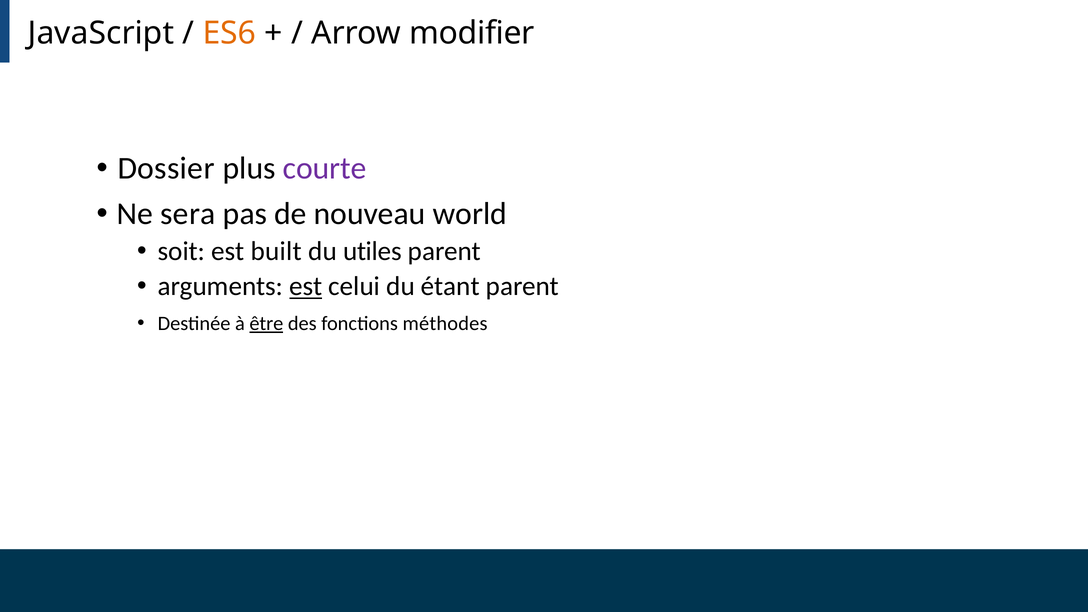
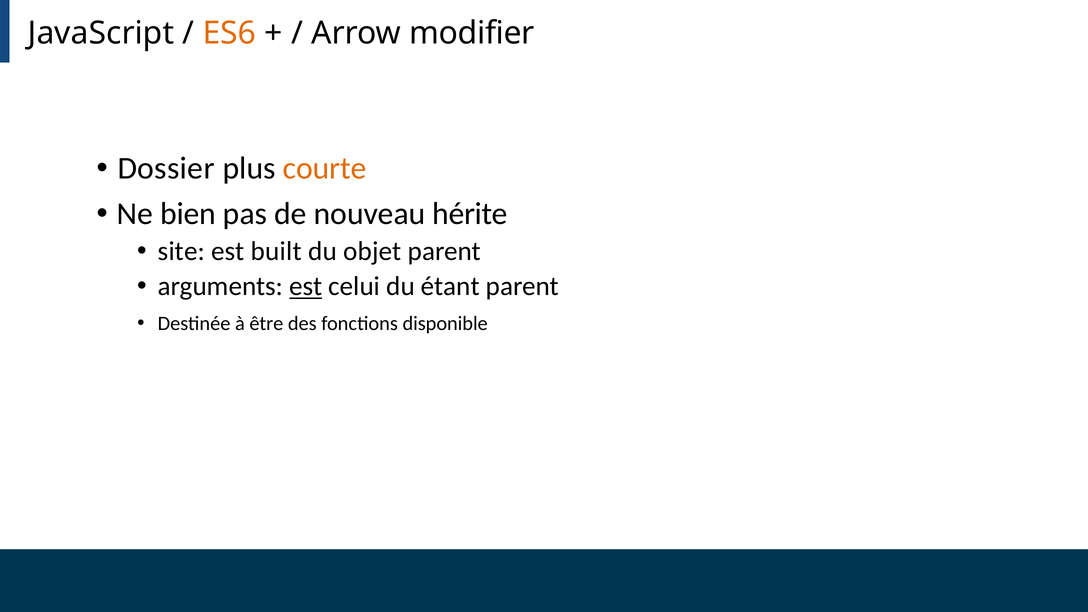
courte colour: purple -> orange (325, 168)
sera: sera -> bien (188, 214)
world: world -> hérite (470, 214)
soit: soit -> site (181, 251)
utiles: utiles -> objet (372, 251)
être underline: present -> none (266, 323)
méthodes: méthodes -> disponible (445, 323)
